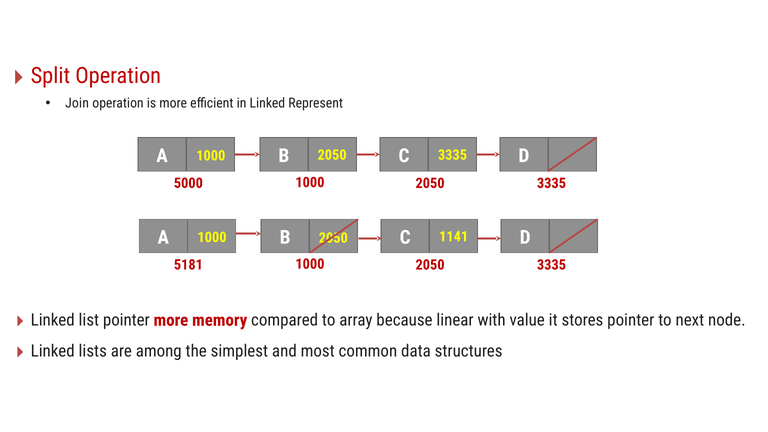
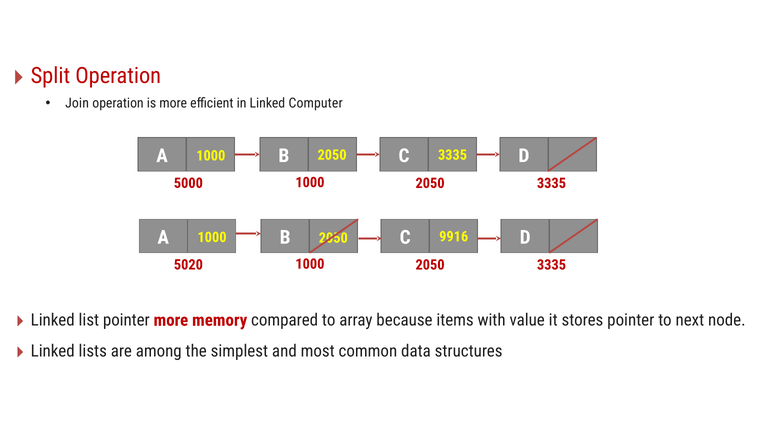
Represent: Represent -> Computer (316, 103)
1141: 1141 -> 9916 (454, 237)
5181: 5181 -> 5020 (188, 265)
linear: linear -> items (455, 320)
